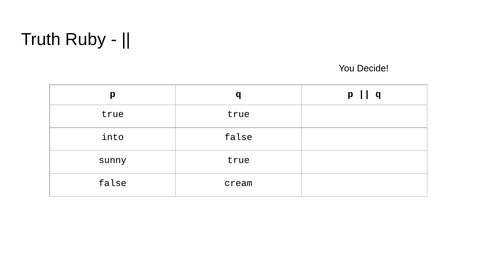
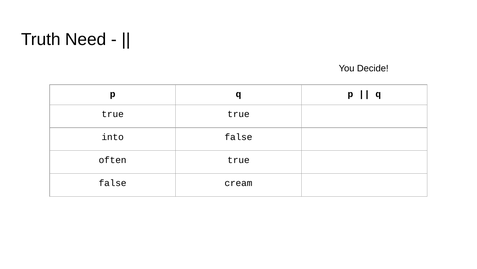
Ruby: Ruby -> Need (86, 40)
sunny: sunny -> often (113, 160)
